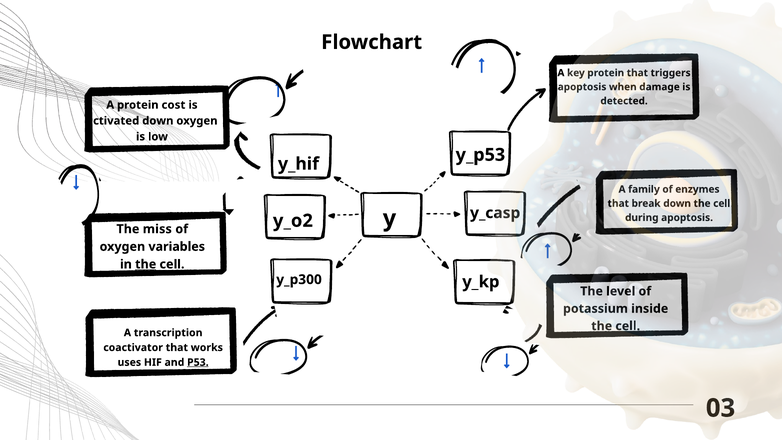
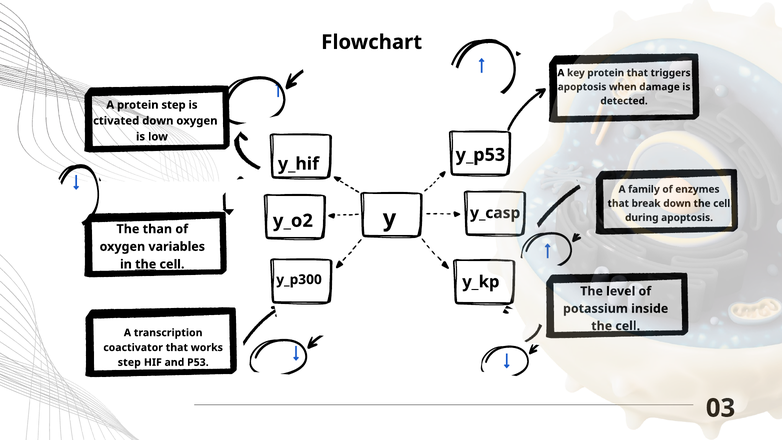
protein cost: cost -> step (174, 105)
miss: miss -> than (157, 229)
uses: uses -> step (129, 362)
P53 underline: present -> none (198, 362)
